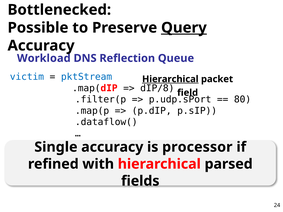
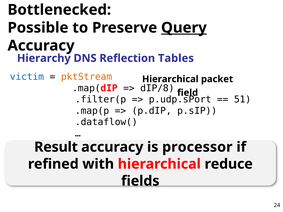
Workload: Workload -> Hierarchy (44, 58)
Queue: Queue -> Tables (176, 58)
pktStream colour: blue -> orange (87, 77)
Hierarchical underline: present -> none (170, 79)
80: 80 -> 51 (243, 100)
Single: Single -> Result (56, 147)
parsed: parsed -> reduce (229, 164)
